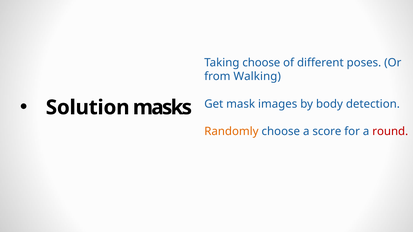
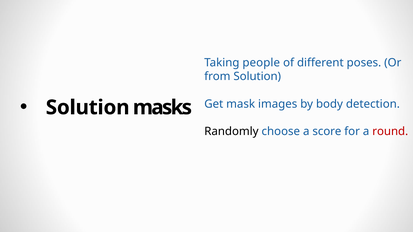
Taking choose: choose -> people (261, 63)
from Walking: Walking -> Solution (257, 77)
Randomly colour: orange -> black (231, 132)
